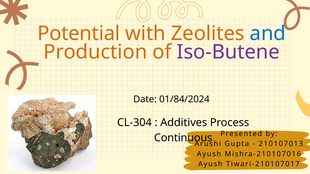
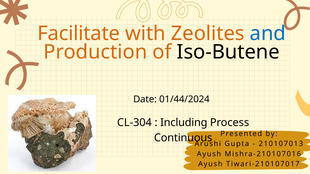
Potential: Potential -> Facilitate (79, 33)
Iso-Butene colour: purple -> black (228, 52)
01/84/2024: 01/84/2024 -> 01/44/2024 (184, 99)
Additives: Additives -> Including (184, 123)
